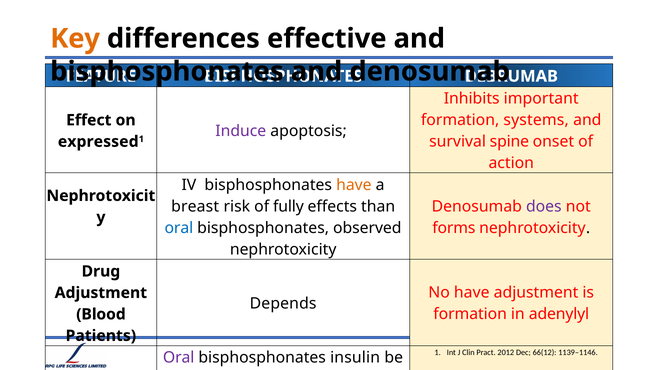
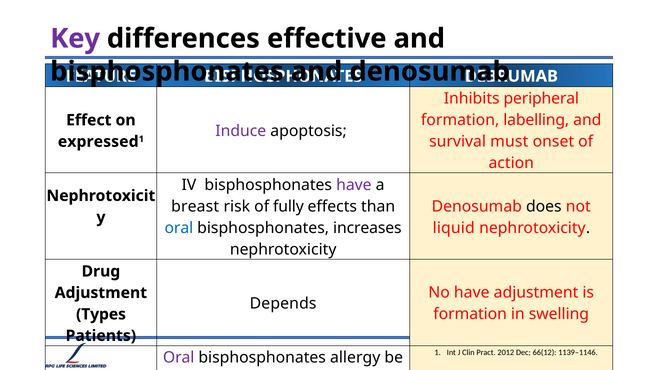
Key colour: orange -> purple (75, 39)
important: important -> peripheral (541, 99)
systems: systems -> labelling (536, 120)
spine: spine -> must (509, 142)
have colour: orange -> purple (354, 185)
does colour: purple -> black (544, 207)
observed: observed -> increases (367, 228)
forms: forms -> liquid (454, 228)
adenylyl: adenylyl -> swelling (559, 314)
Blood: Blood -> Types (101, 314)
insulin: insulin -> allergy (355, 358)
